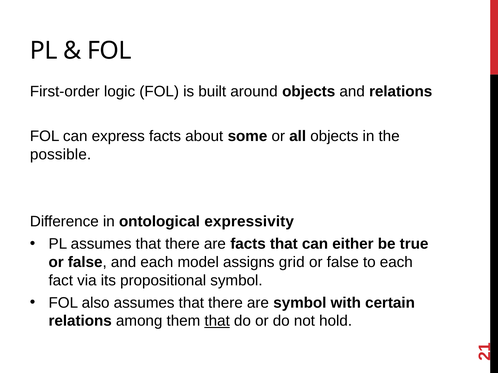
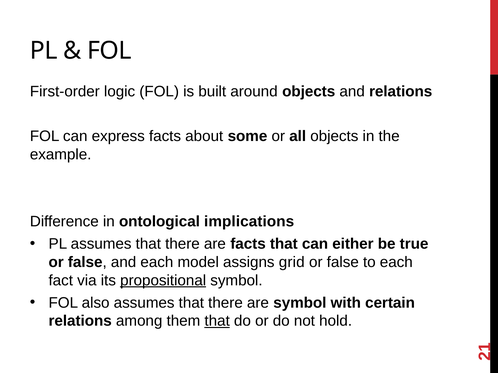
possible: possible -> example (61, 155)
expressivity: expressivity -> implications (249, 222)
propositional underline: none -> present (163, 281)
